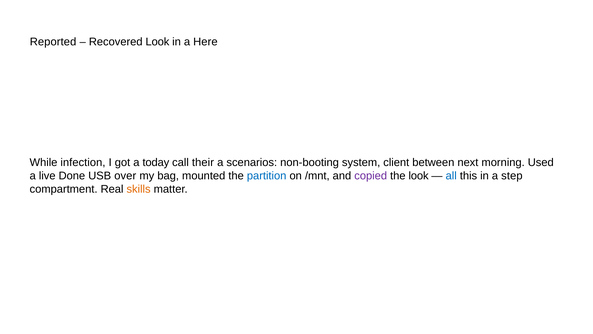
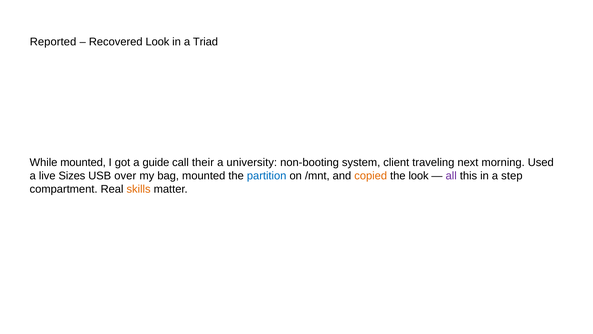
Here: Here -> Triad (205, 42)
While infection: infection -> mounted (83, 162)
today: today -> guide (156, 162)
scenarios: scenarios -> university (252, 162)
between: between -> traveling (433, 162)
Done: Done -> Sizes (72, 176)
copied colour: purple -> orange (371, 176)
all colour: blue -> purple (451, 176)
